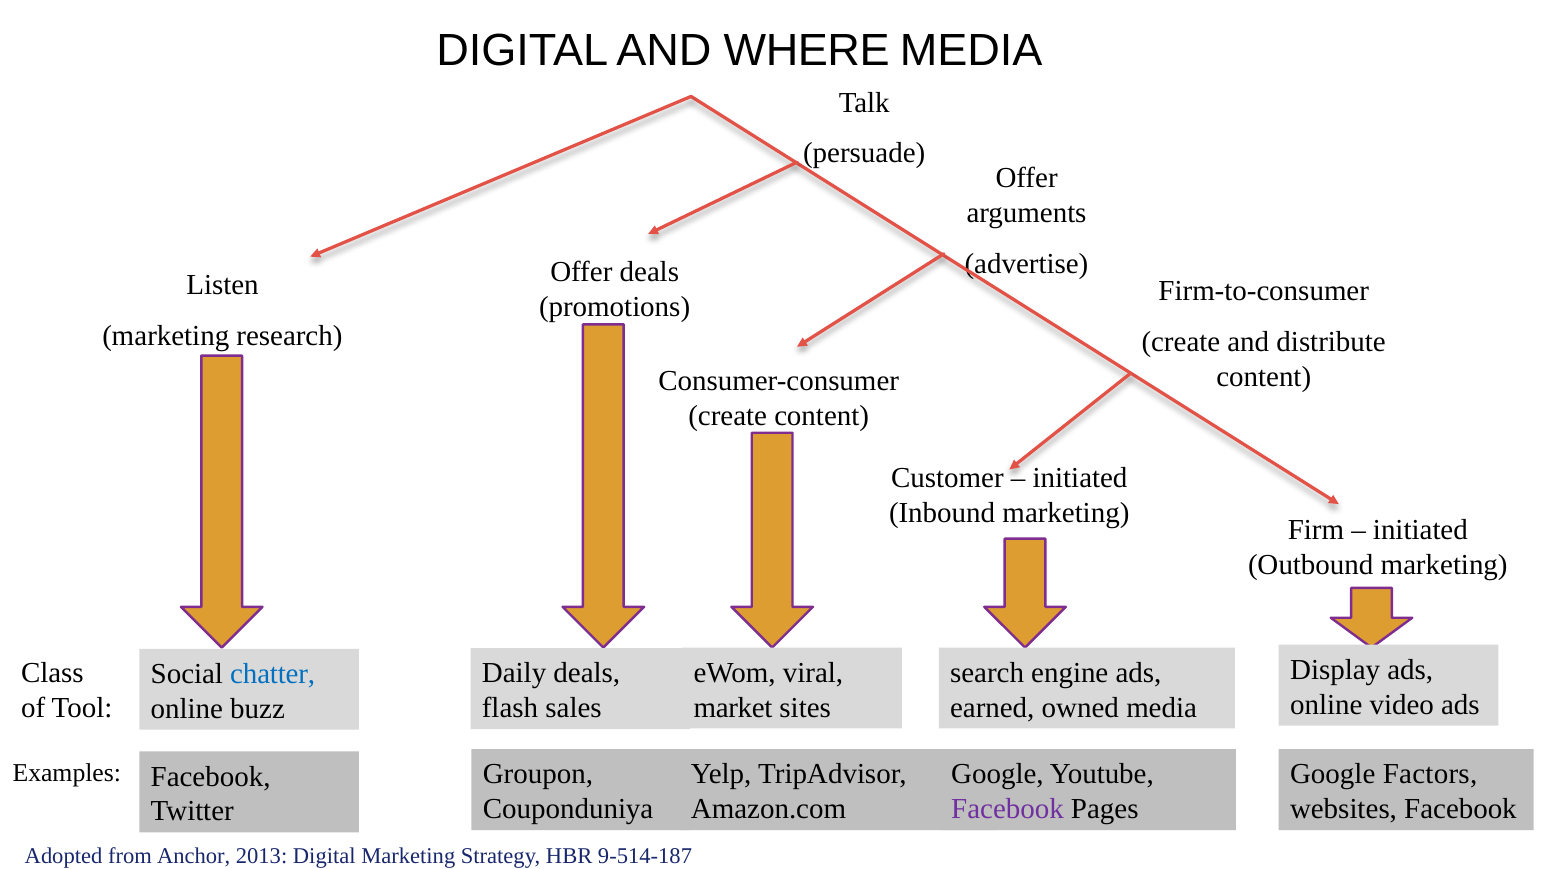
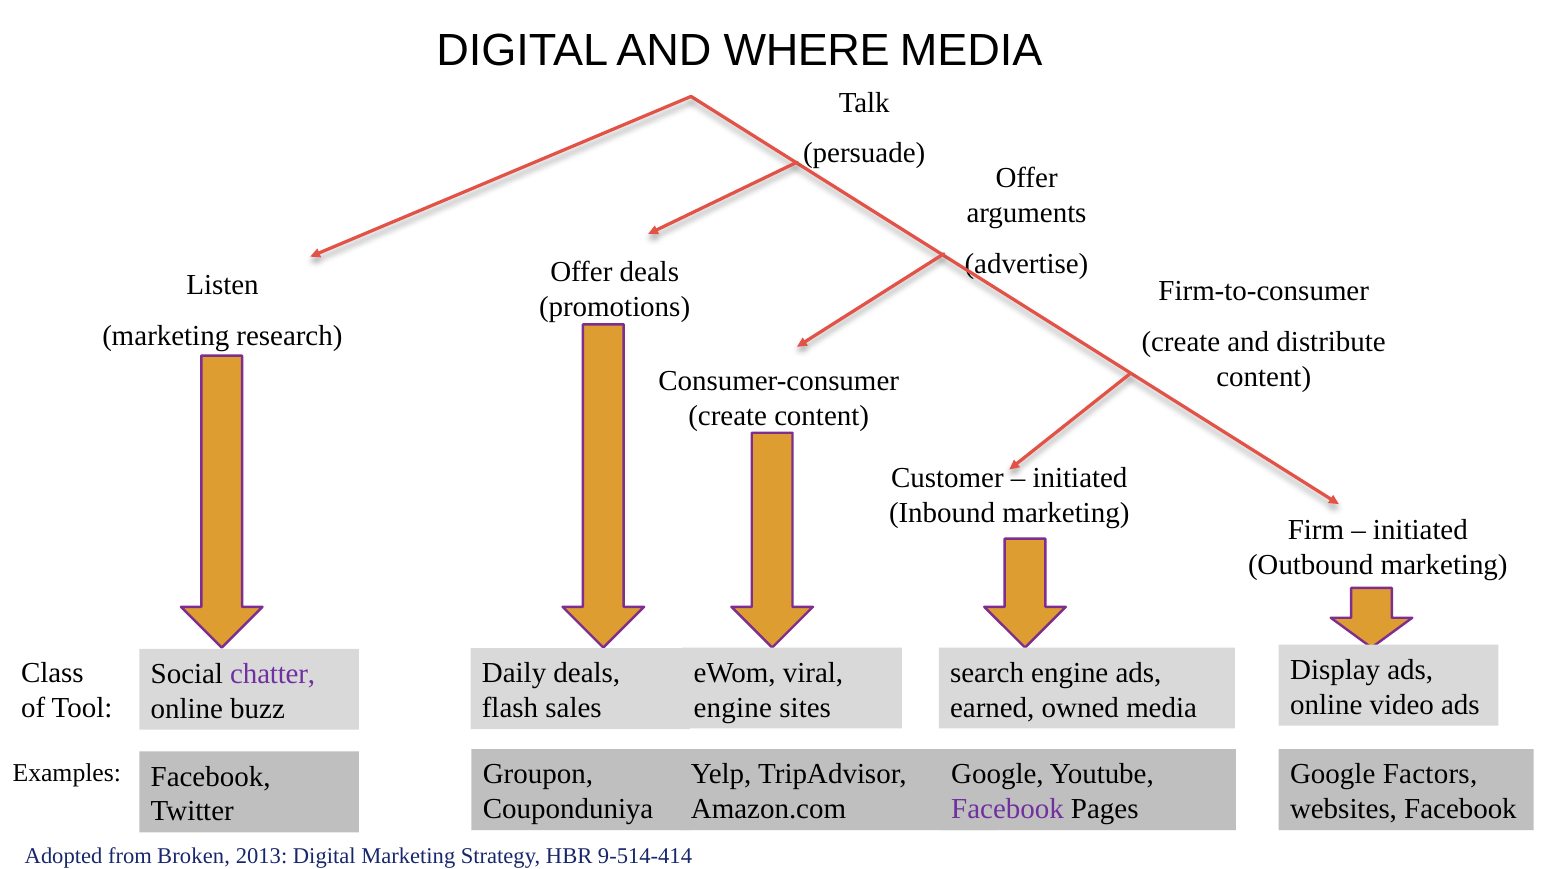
chatter colour: blue -> purple (273, 674)
market: market -> engine (733, 708)
Anchor: Anchor -> Broken (194, 857)
9-514-187: 9-514-187 -> 9-514-414 (645, 857)
